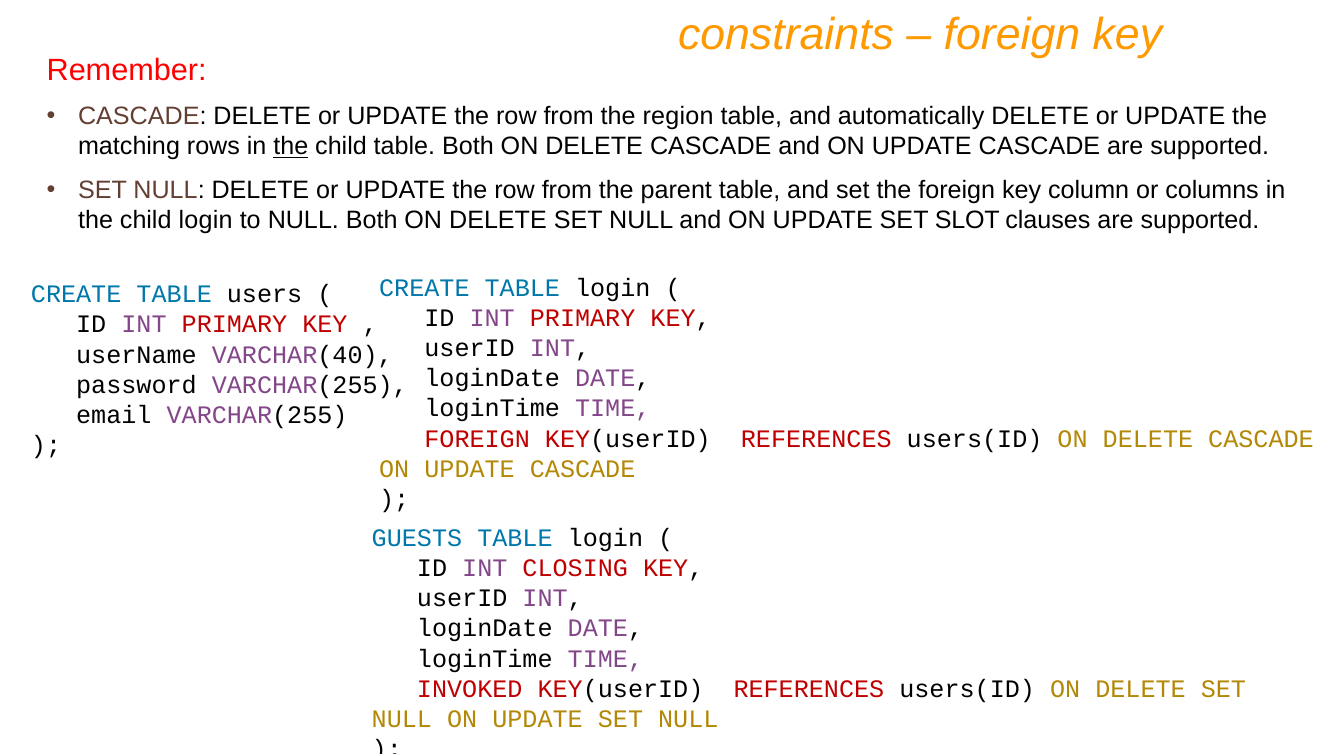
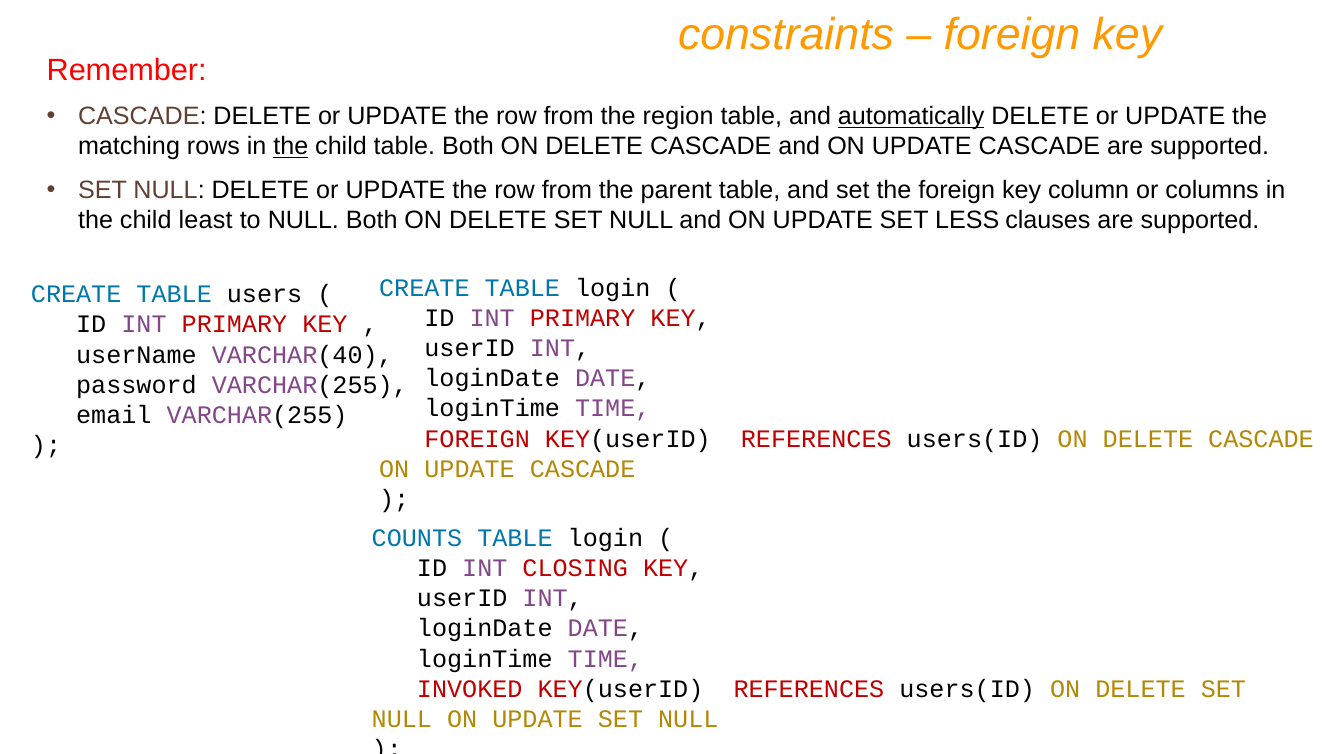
automatically underline: none -> present (911, 116)
child login: login -> least (206, 220)
SLOT: SLOT -> LESS (967, 220)
GUESTS: GUESTS -> COUNTS (417, 538)
